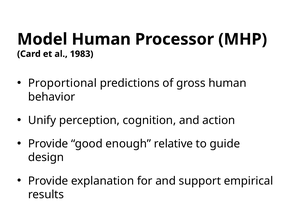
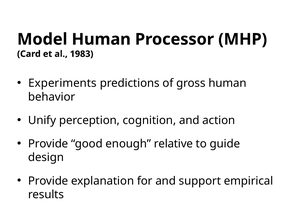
Proportional: Proportional -> Experiments (62, 83)
